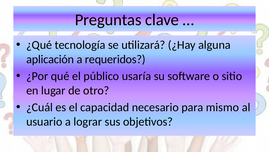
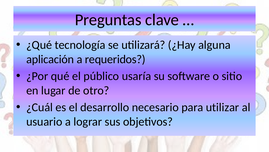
capacidad: capacidad -> desarrollo (105, 107)
mismo: mismo -> utilizar (222, 107)
